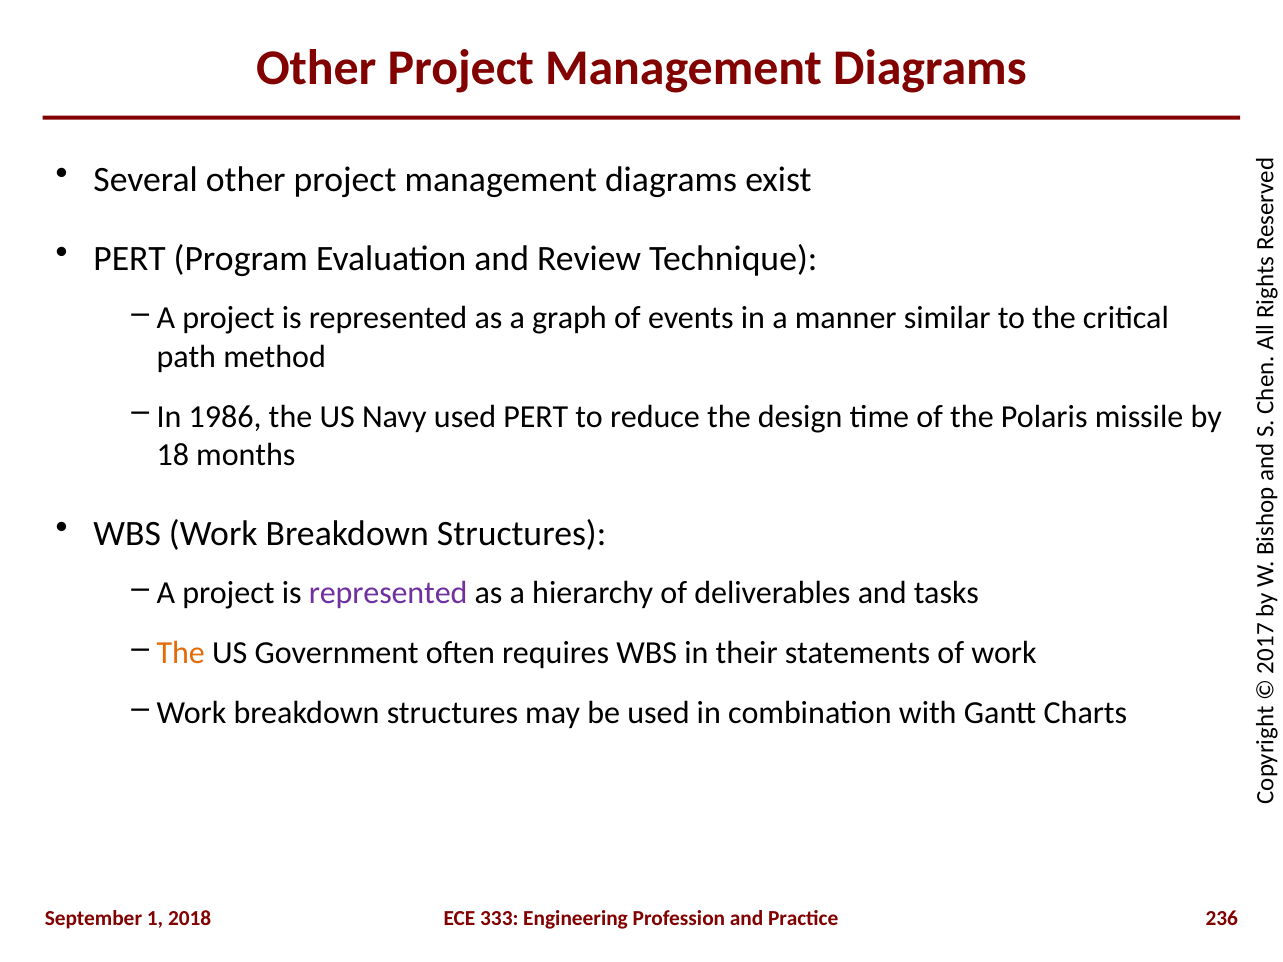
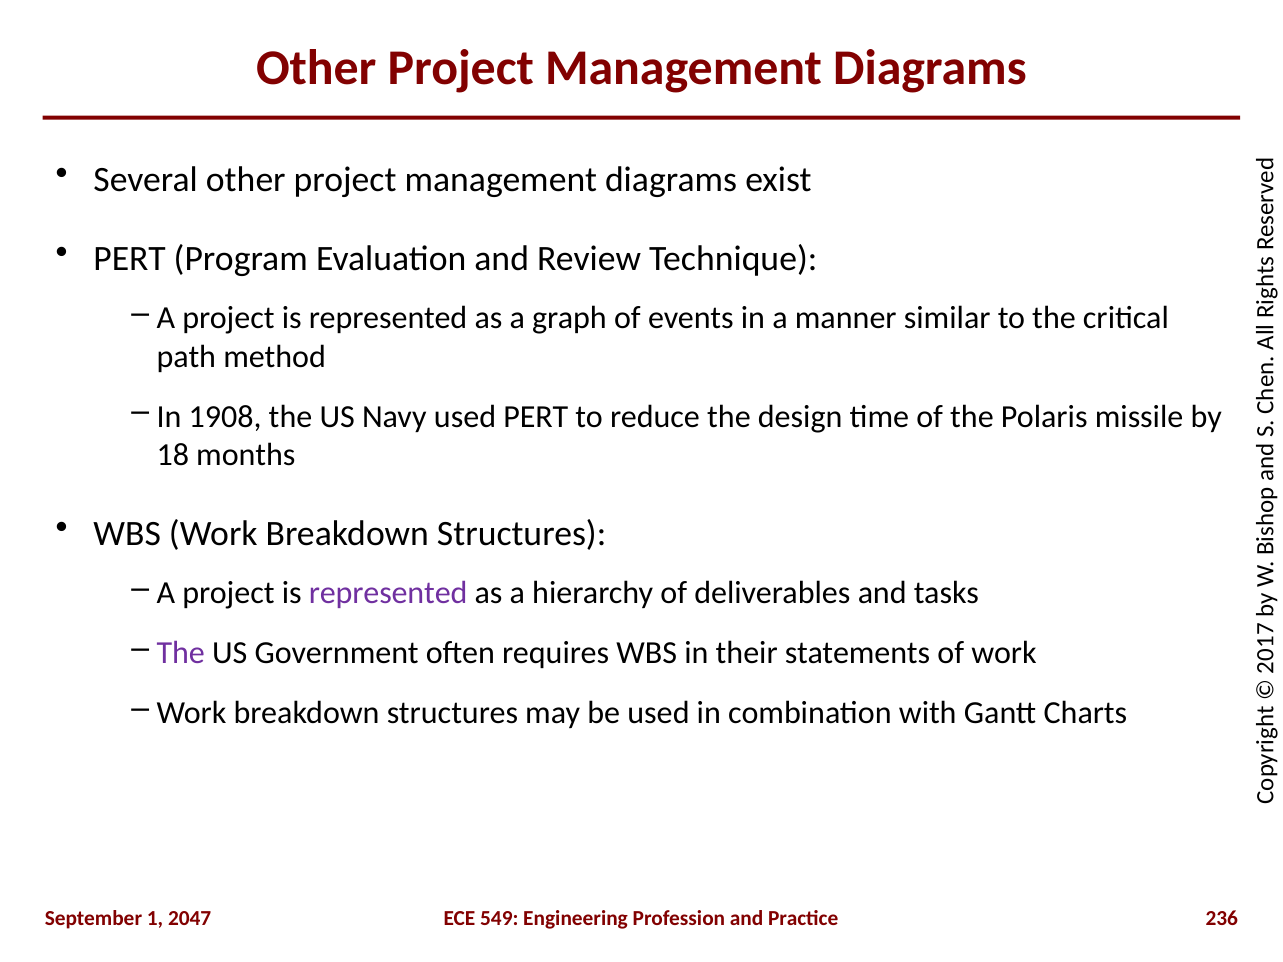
1986: 1986 -> 1908 (225, 417)
The colour: orange -> purple (181, 653)
2018: 2018 -> 2047 (190, 919)
333: 333 -> 549 (499, 919)
